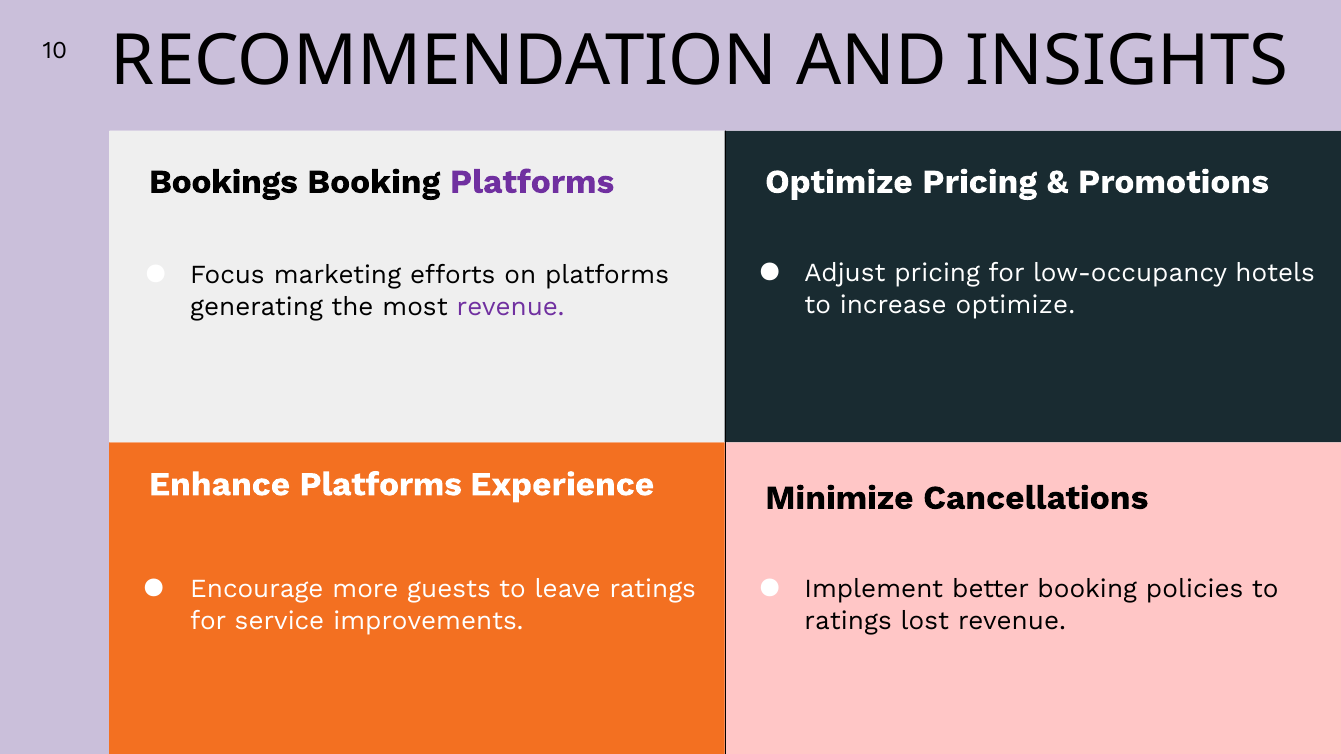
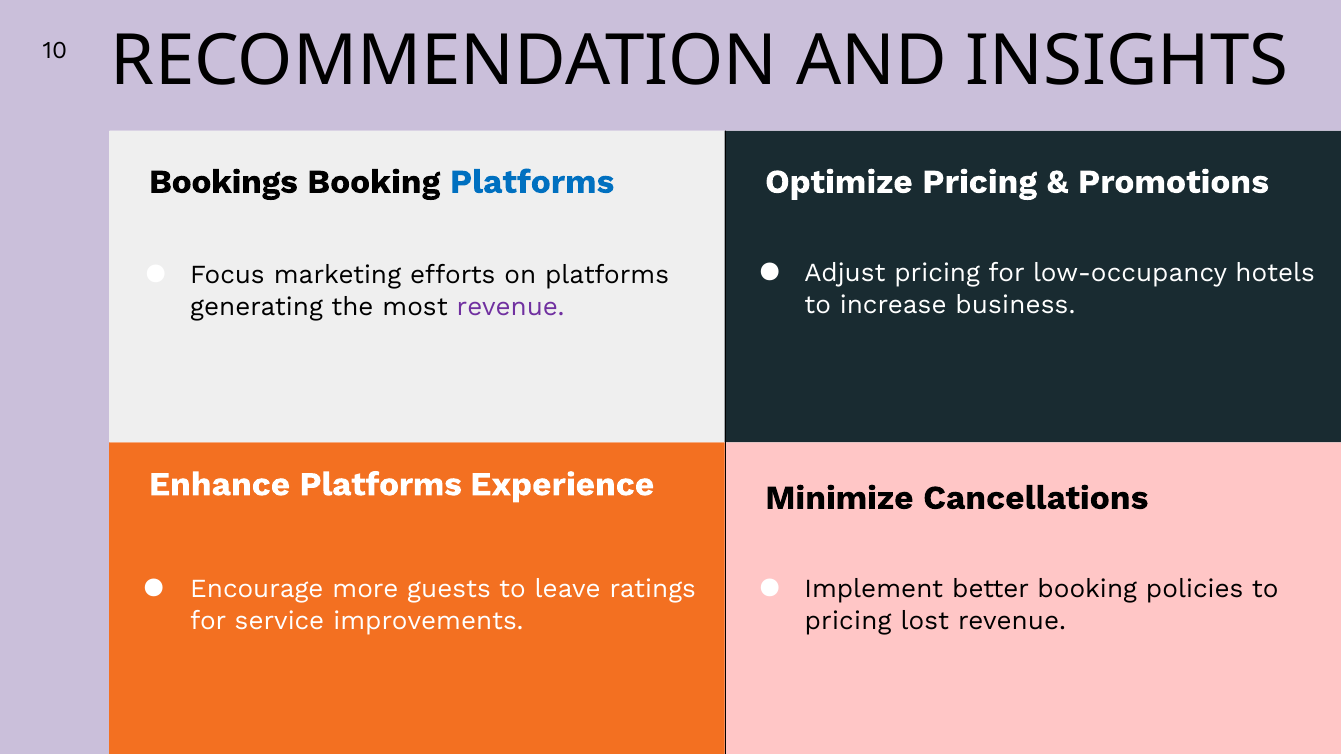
Platforms colour: purple -> blue (532, 182)
increase optimize: optimize -> business (1016, 305)
ratings: ratings -> pricing (848, 621)
